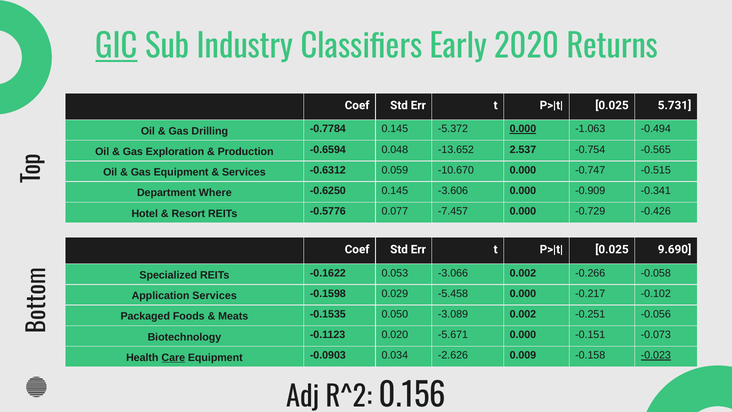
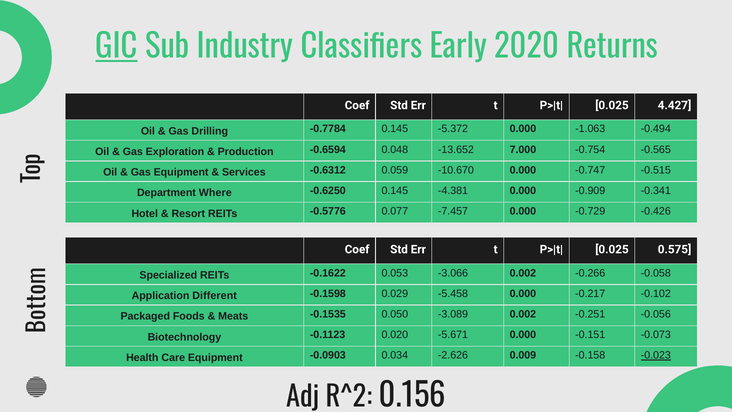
5.731: 5.731 -> 4.427 (674, 105)
0.000 underline: present -> none (523, 129)
2.537: 2.537 -> 7.000 (523, 149)
-3.606: -3.606 -> -4.381 (453, 191)
9.690: 9.690 -> 0.575 (674, 249)
Application Services: Services -> Different (215, 296)
Care underline: present -> none (173, 357)
